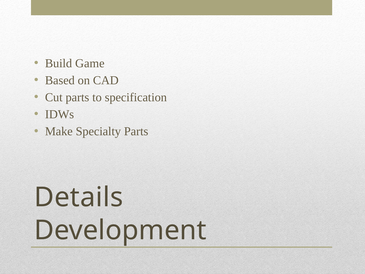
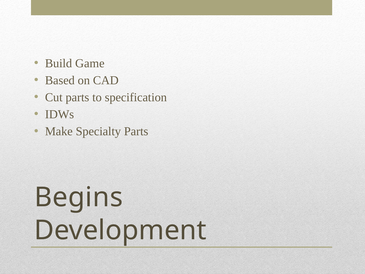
Details: Details -> Begins (79, 197)
